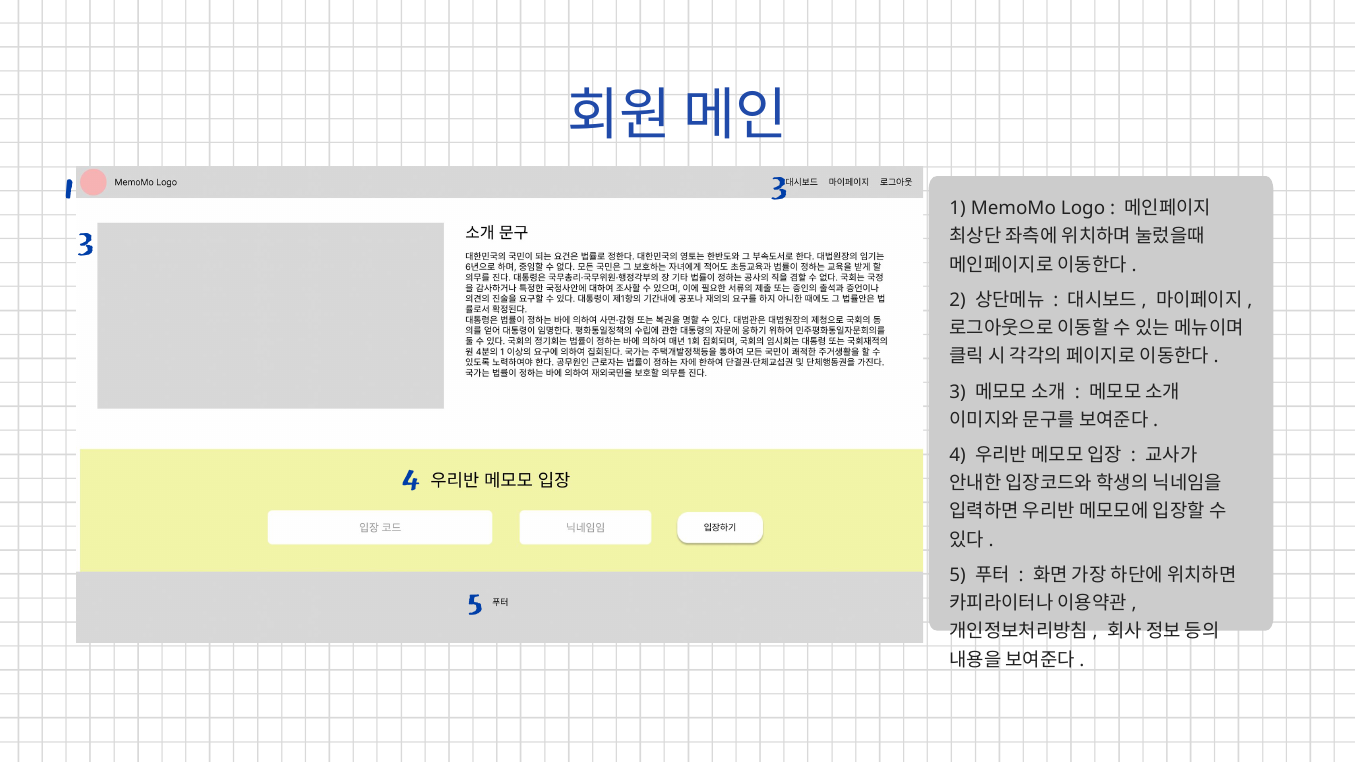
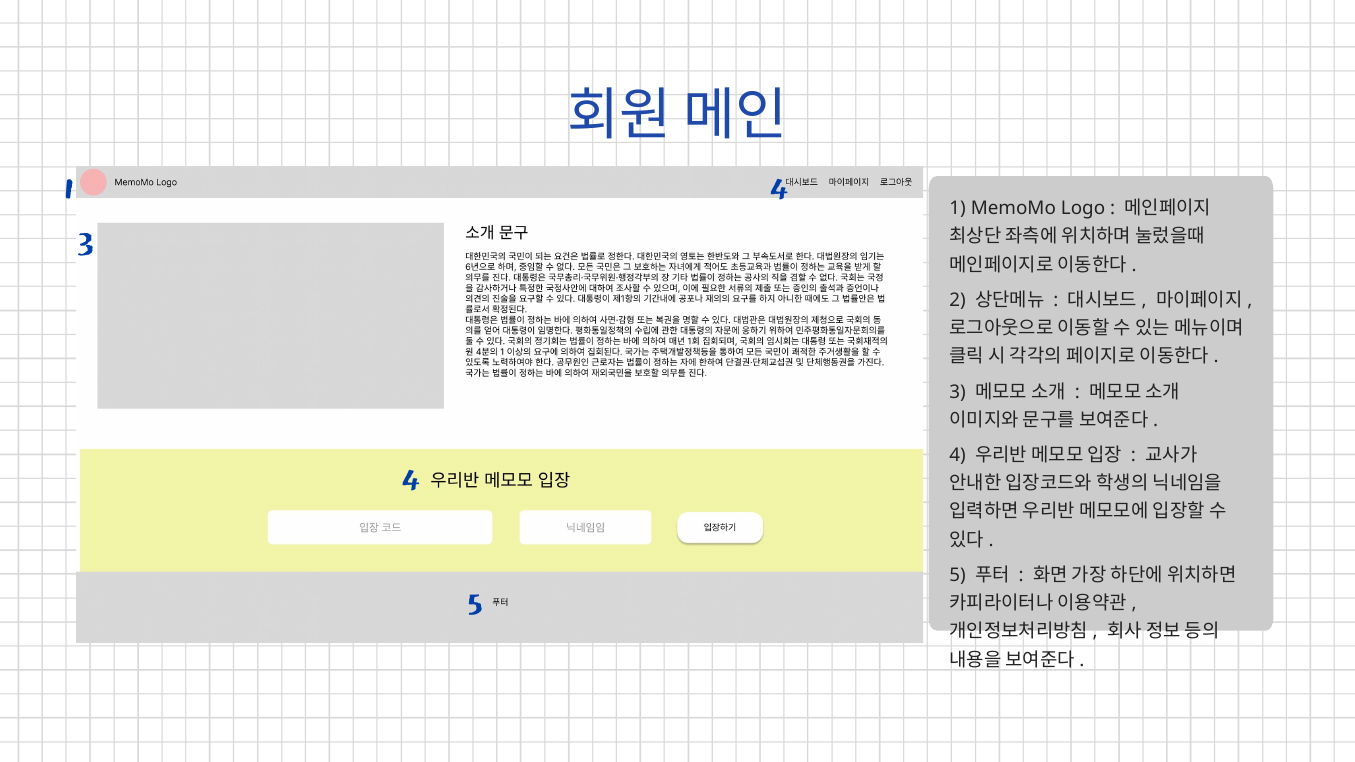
1 3: 3 -> 4 (779, 190)
